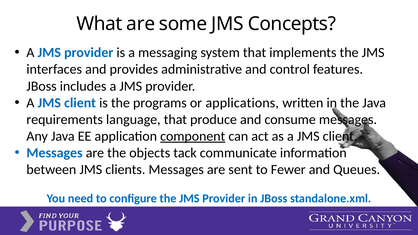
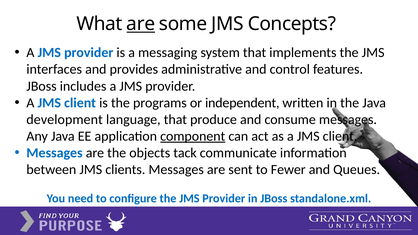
are underline: none -> present (141, 24)
applications: applications -> independent (242, 103)
requirements: requirements -> development (65, 120)
